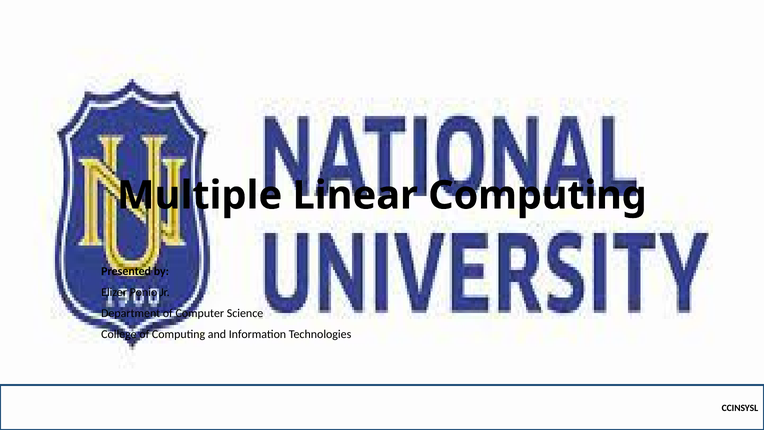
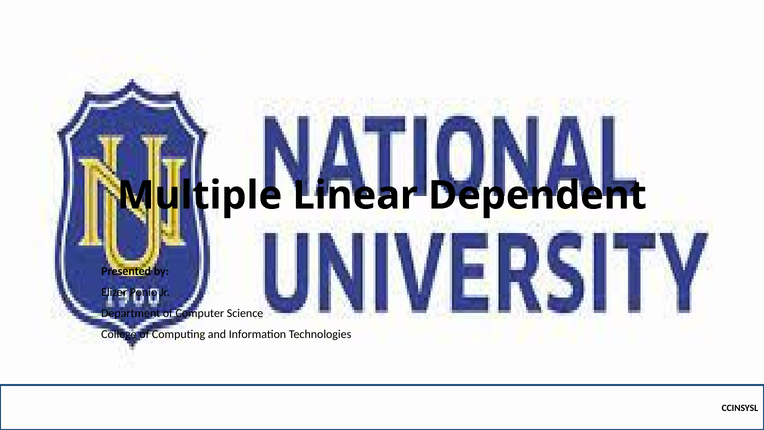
Linear Computing: Computing -> Dependent (537, 195)
